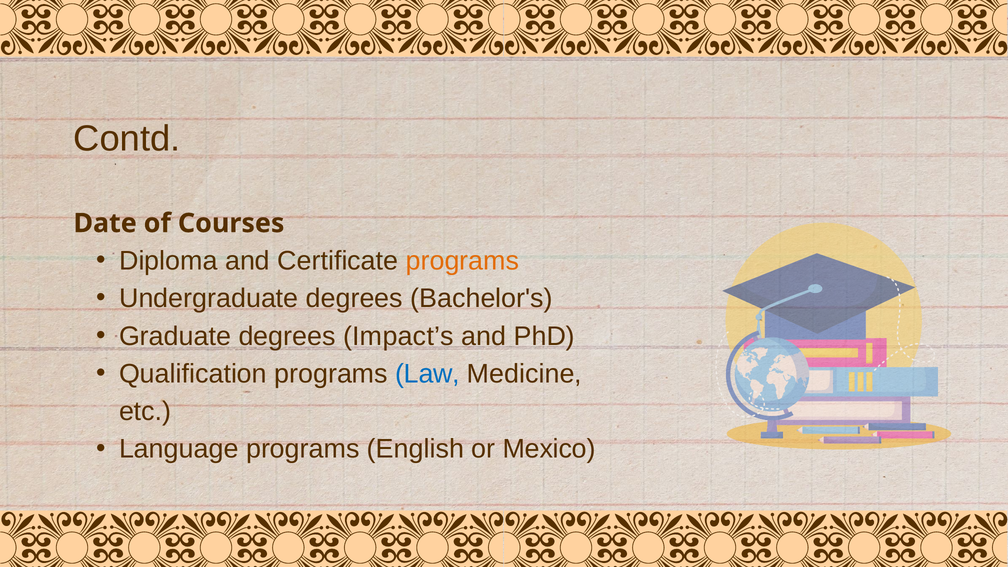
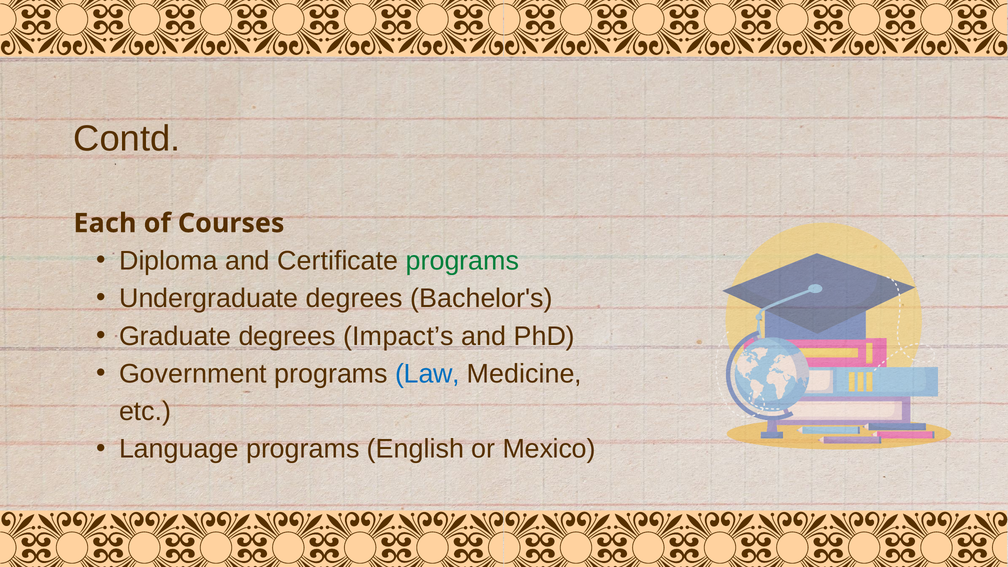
Date: Date -> Each (105, 223)
programs colour: orange -> green (462, 261)
Qualification: Qualification -> Government (193, 374)
